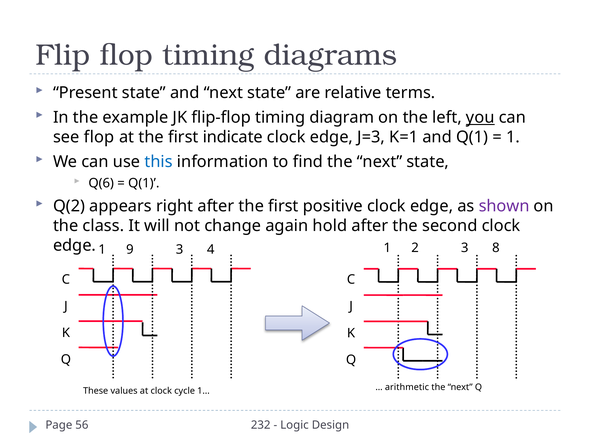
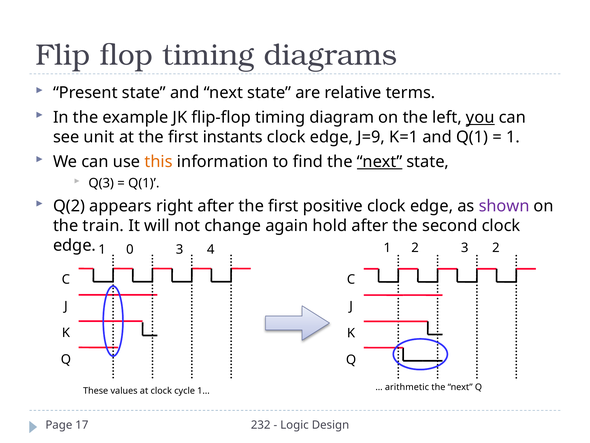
see flop: flop -> unit (99, 137)
indicate: indicate -> instants (233, 137)
J=3: J=3 -> J=9 (371, 137)
this colour: blue -> orange (159, 161)
next underline: none -> present (380, 161)
Q(6: Q(6 -> Q(3 (101, 183)
class: class -> train (103, 226)
3 8: 8 -> 2 (496, 248)
9: 9 -> 0 (130, 249)
56: 56 -> 17 (82, 425)
